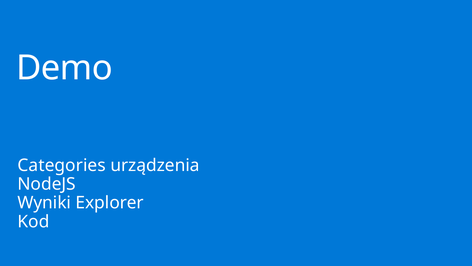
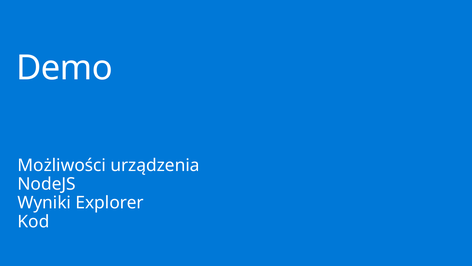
Categories: Categories -> Możliwości (62, 165)
